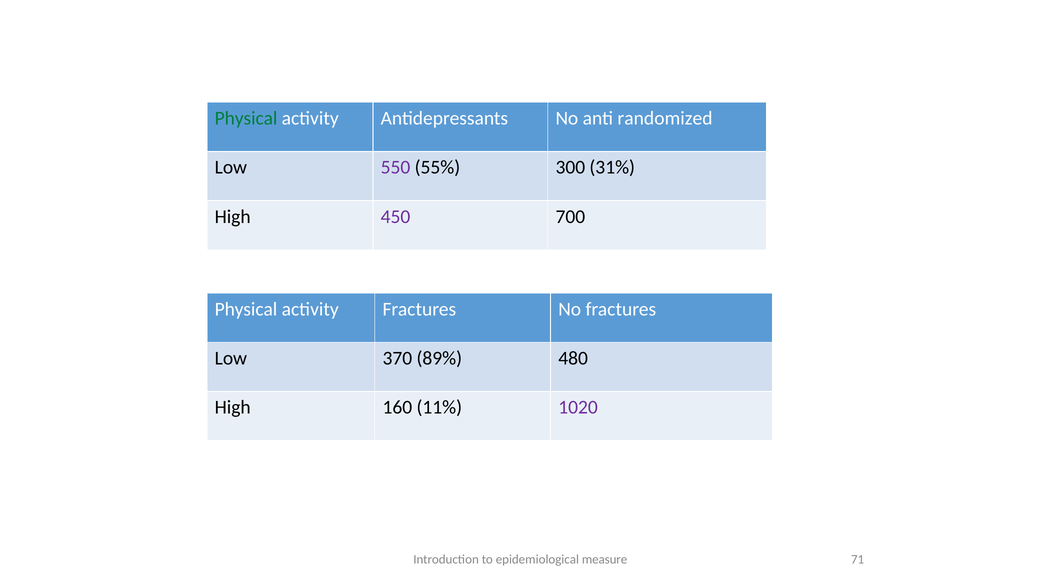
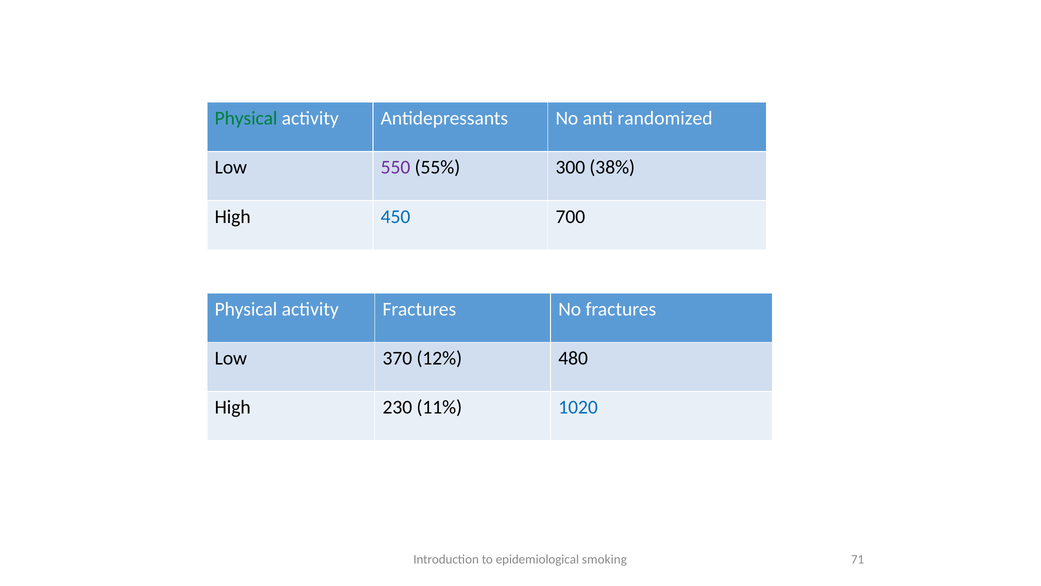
31%: 31% -> 38% (612, 167)
450 colour: purple -> blue (396, 217)
89%: 89% -> 12% (439, 358)
160: 160 -> 230 (397, 407)
1020 colour: purple -> blue (578, 407)
measure: measure -> smoking (604, 559)
